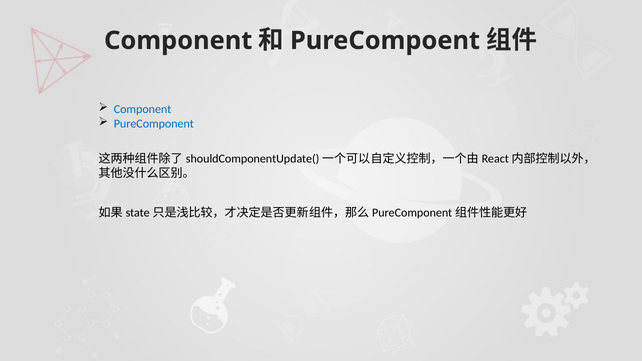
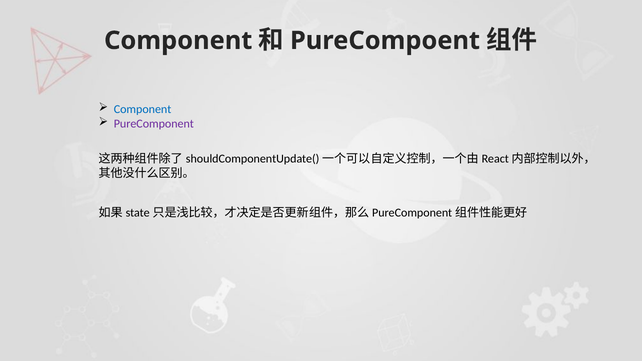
PureComponent colour: blue -> purple (154, 124)
